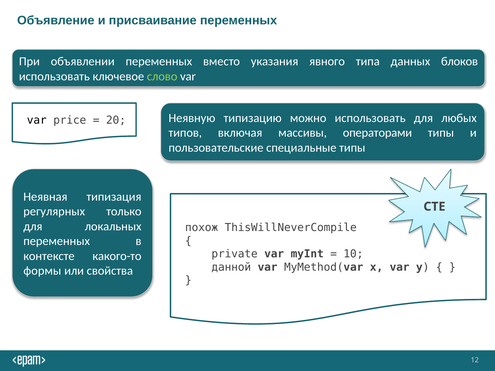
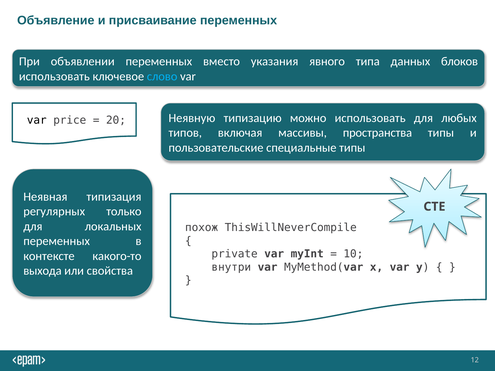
слово colour: light green -> light blue (162, 76)
операторами: операторами -> пространства (377, 133)
данной: данной -> внутри (231, 267)
формы: формы -> выхода (42, 271)
